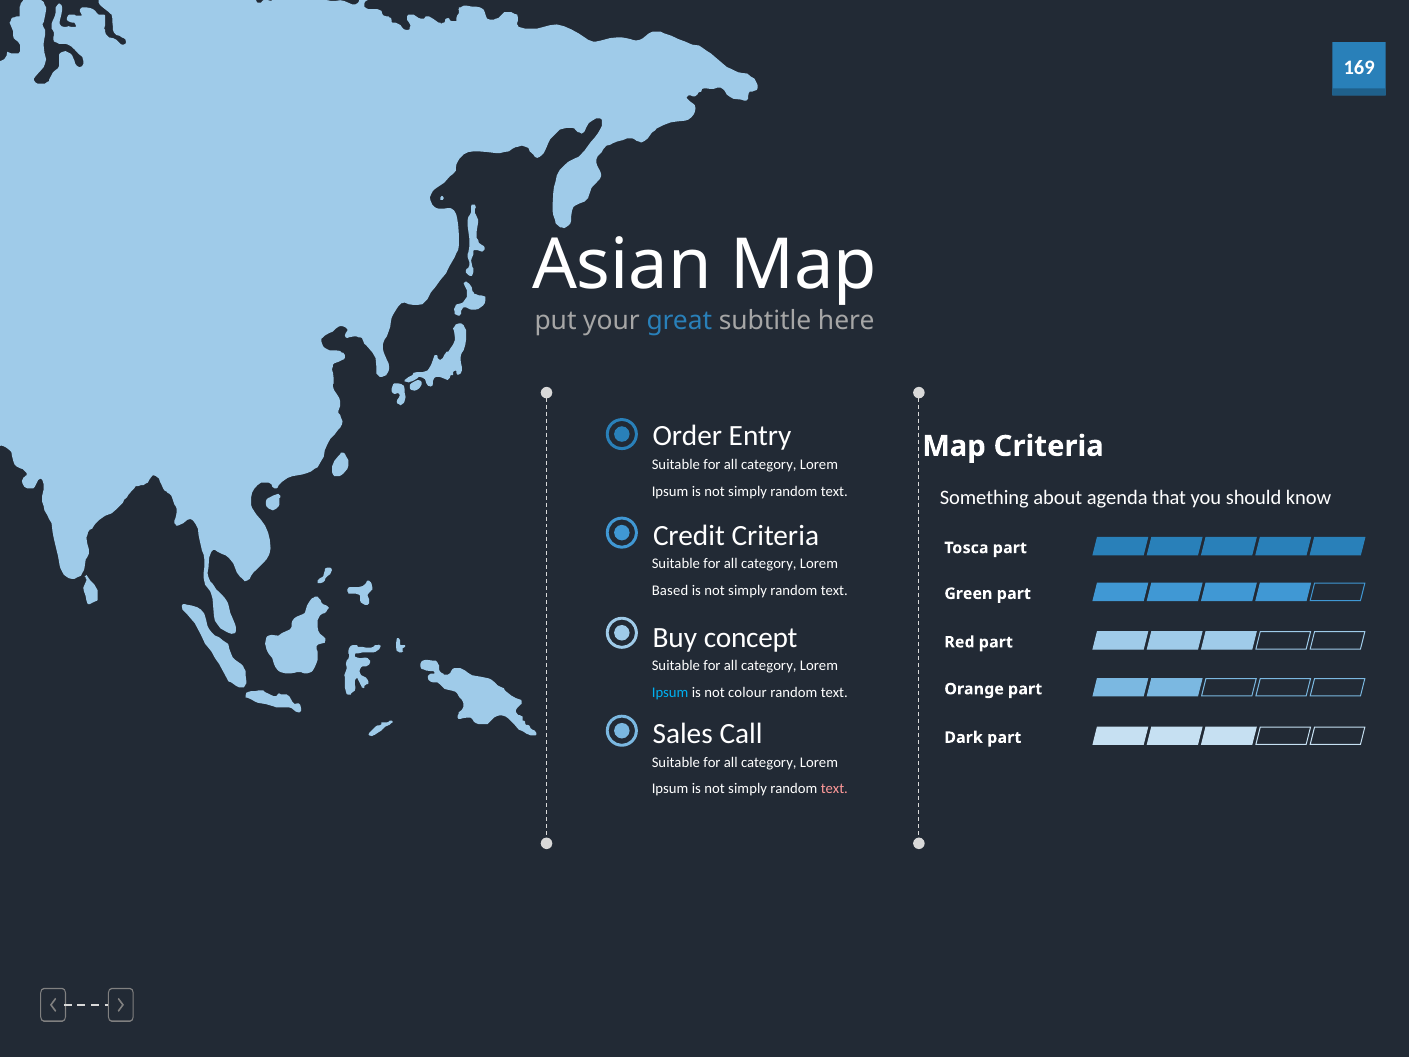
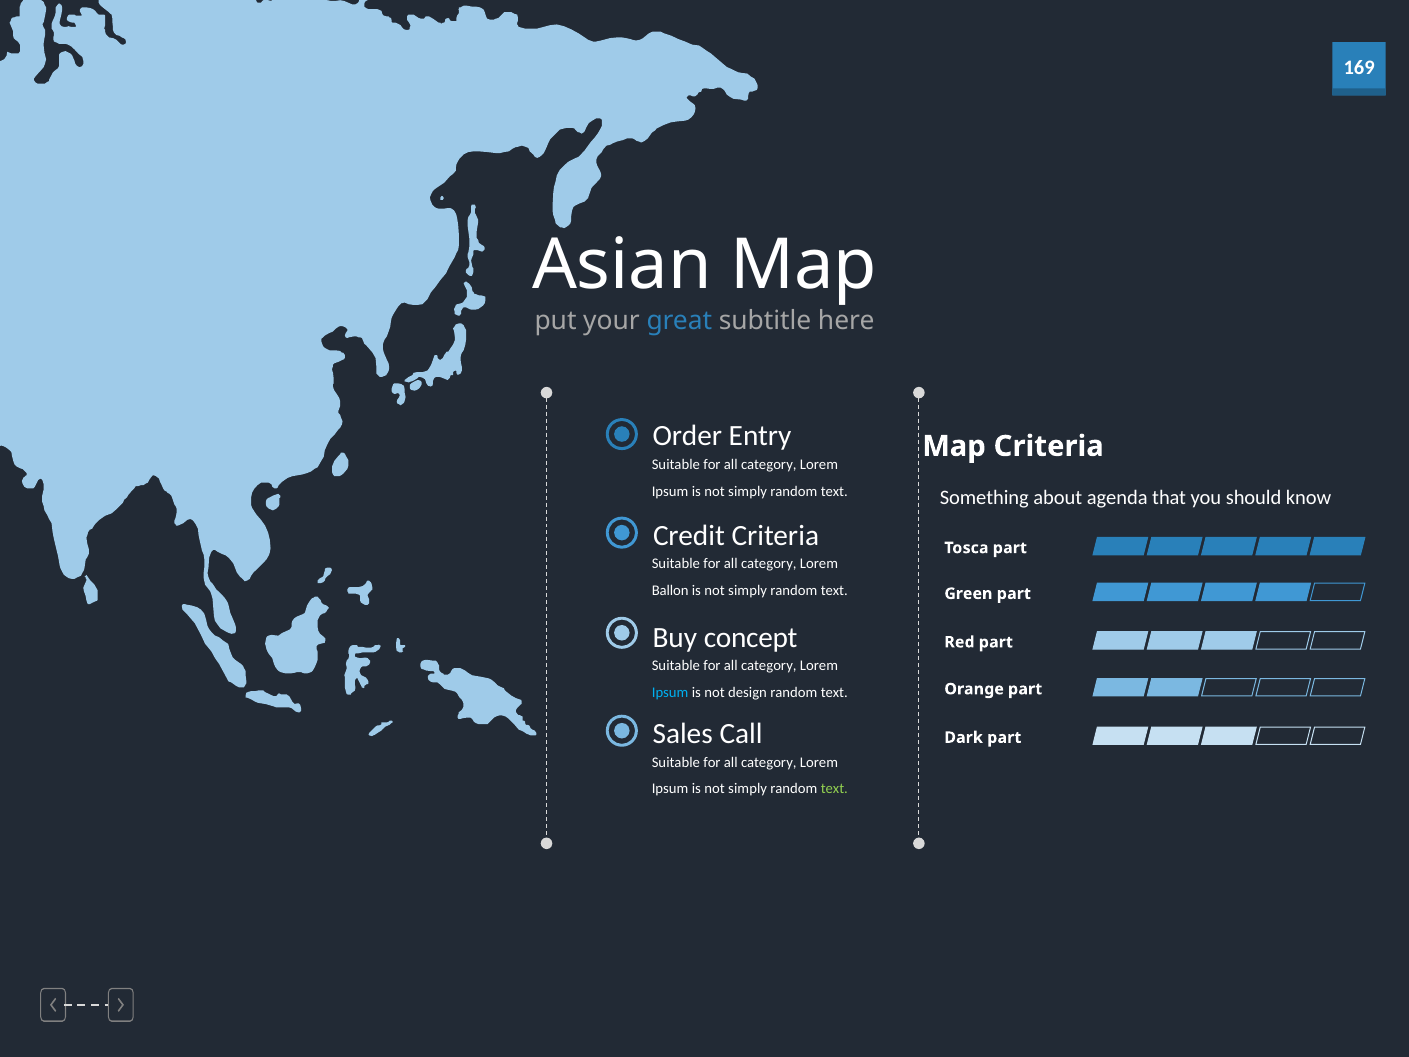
Based: Based -> Ballon (670, 590)
colour: colour -> design (748, 692)
text colour: pink -> light green (834, 789)
